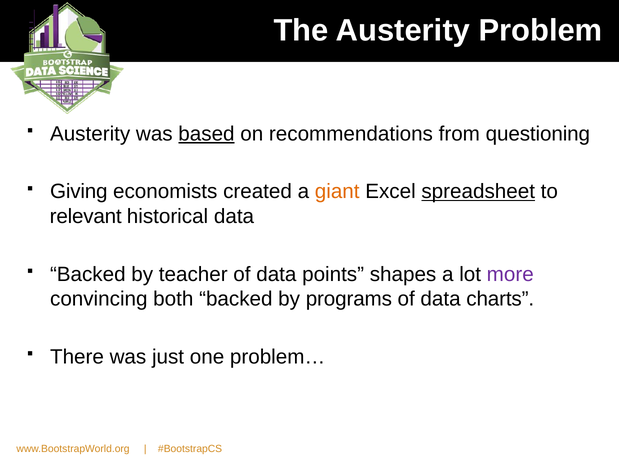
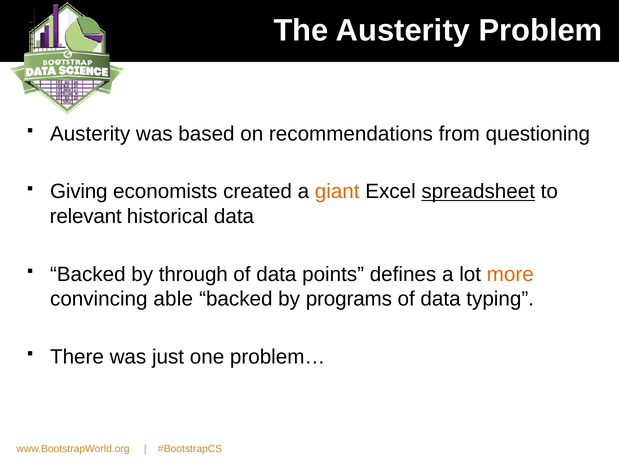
based underline: present -> none (206, 134)
teacher: teacher -> through (193, 274)
shapes: shapes -> defines (403, 274)
more colour: purple -> orange (510, 274)
both: both -> able (173, 299)
charts: charts -> typing (500, 299)
